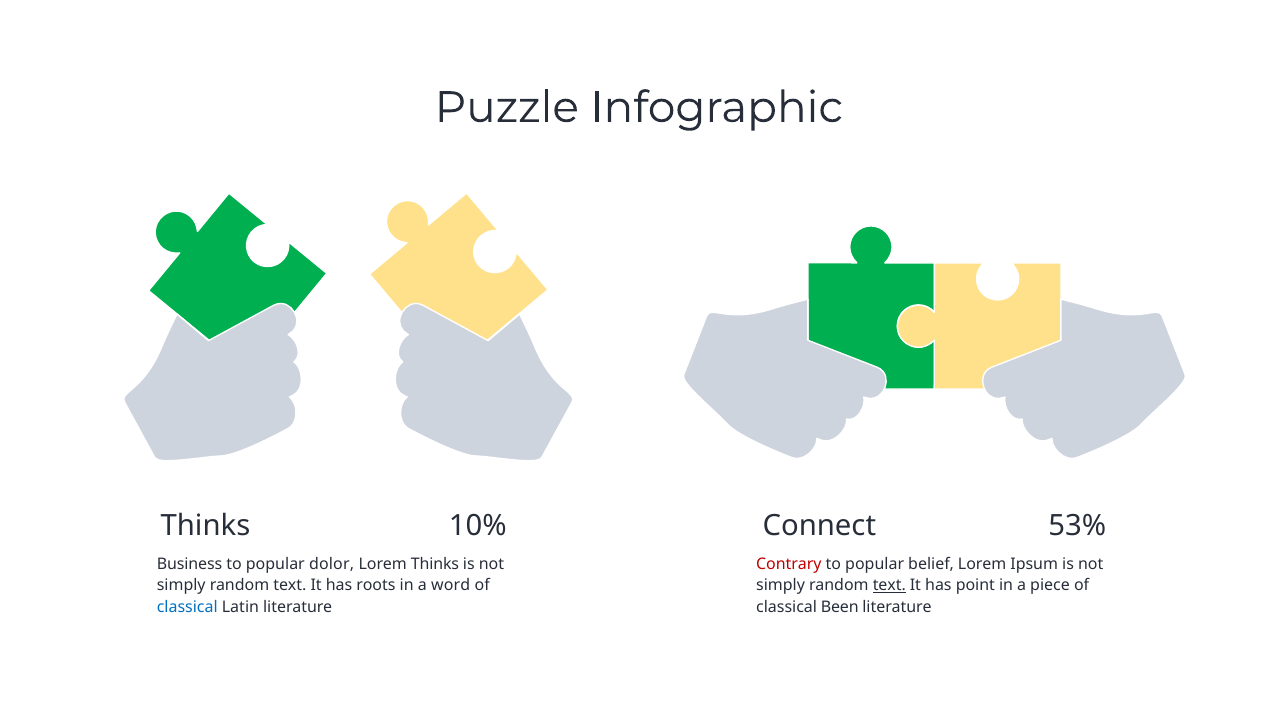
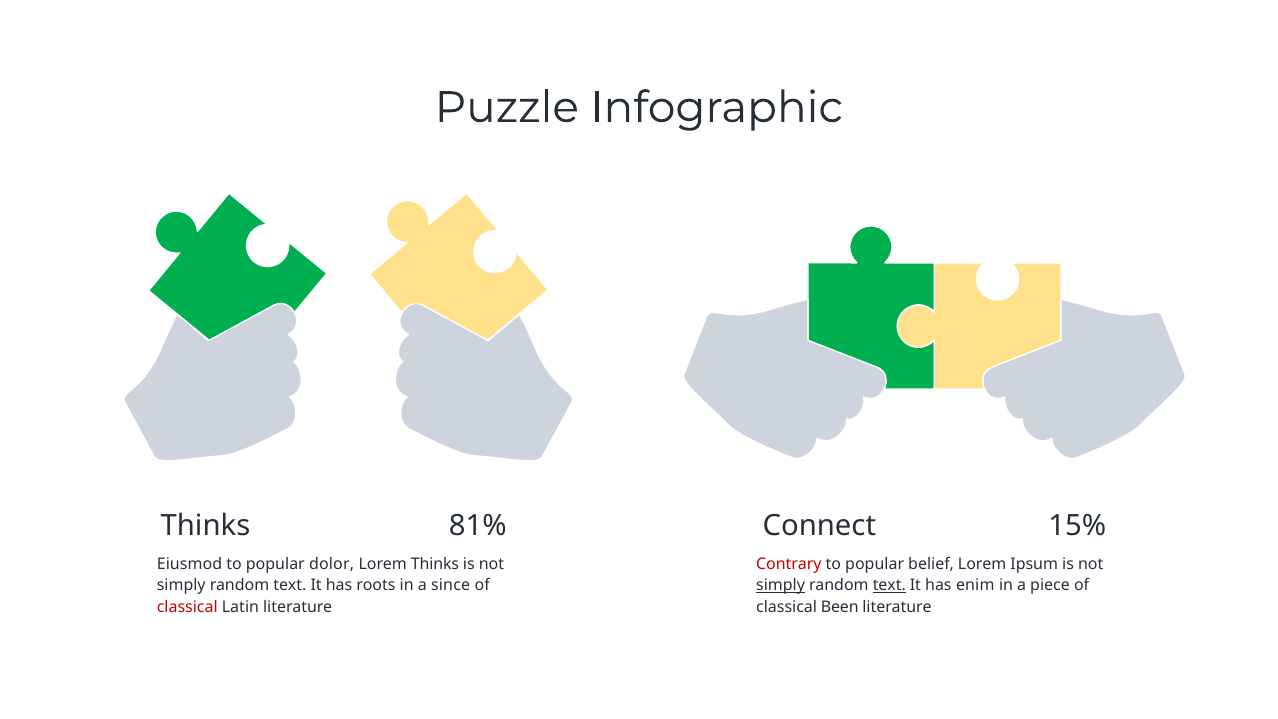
10%: 10% -> 81% (478, 526)
53%: 53% -> 15% (1077, 526)
Business: Business -> Eiusmod (189, 565)
word: word -> since (451, 586)
simply underline: none -> present (781, 586)
point: point -> enim (975, 586)
classical colour: blue -> red (187, 607)
